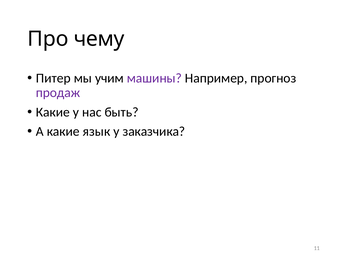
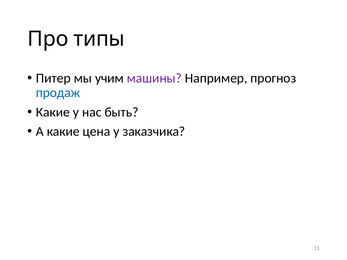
чему: чему -> типы (99, 39)
продаж colour: purple -> blue (58, 93)
язык: язык -> цена (96, 132)
